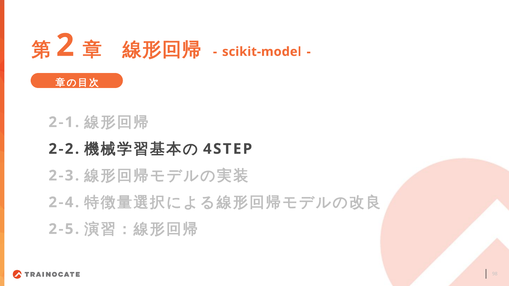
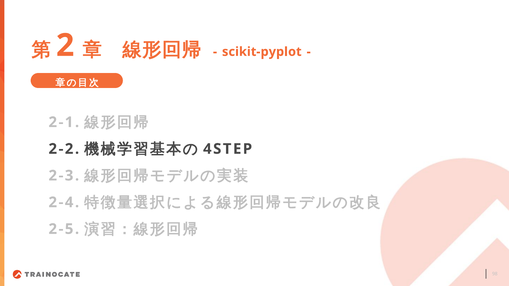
scikit-model: scikit-model -> scikit-pyplot (262, 52)
